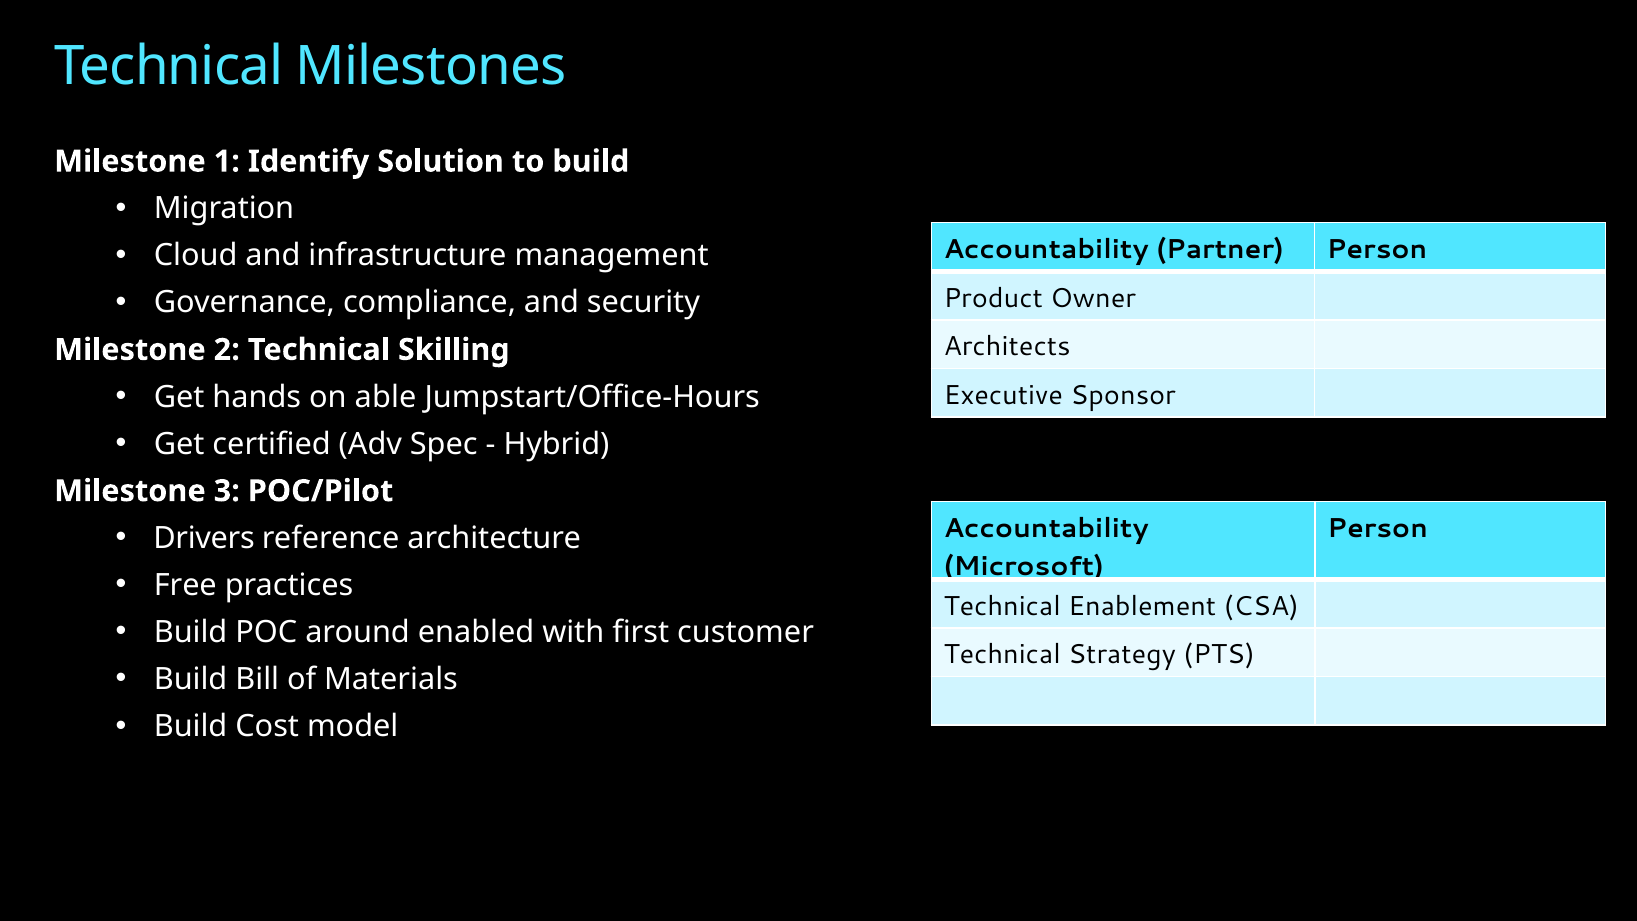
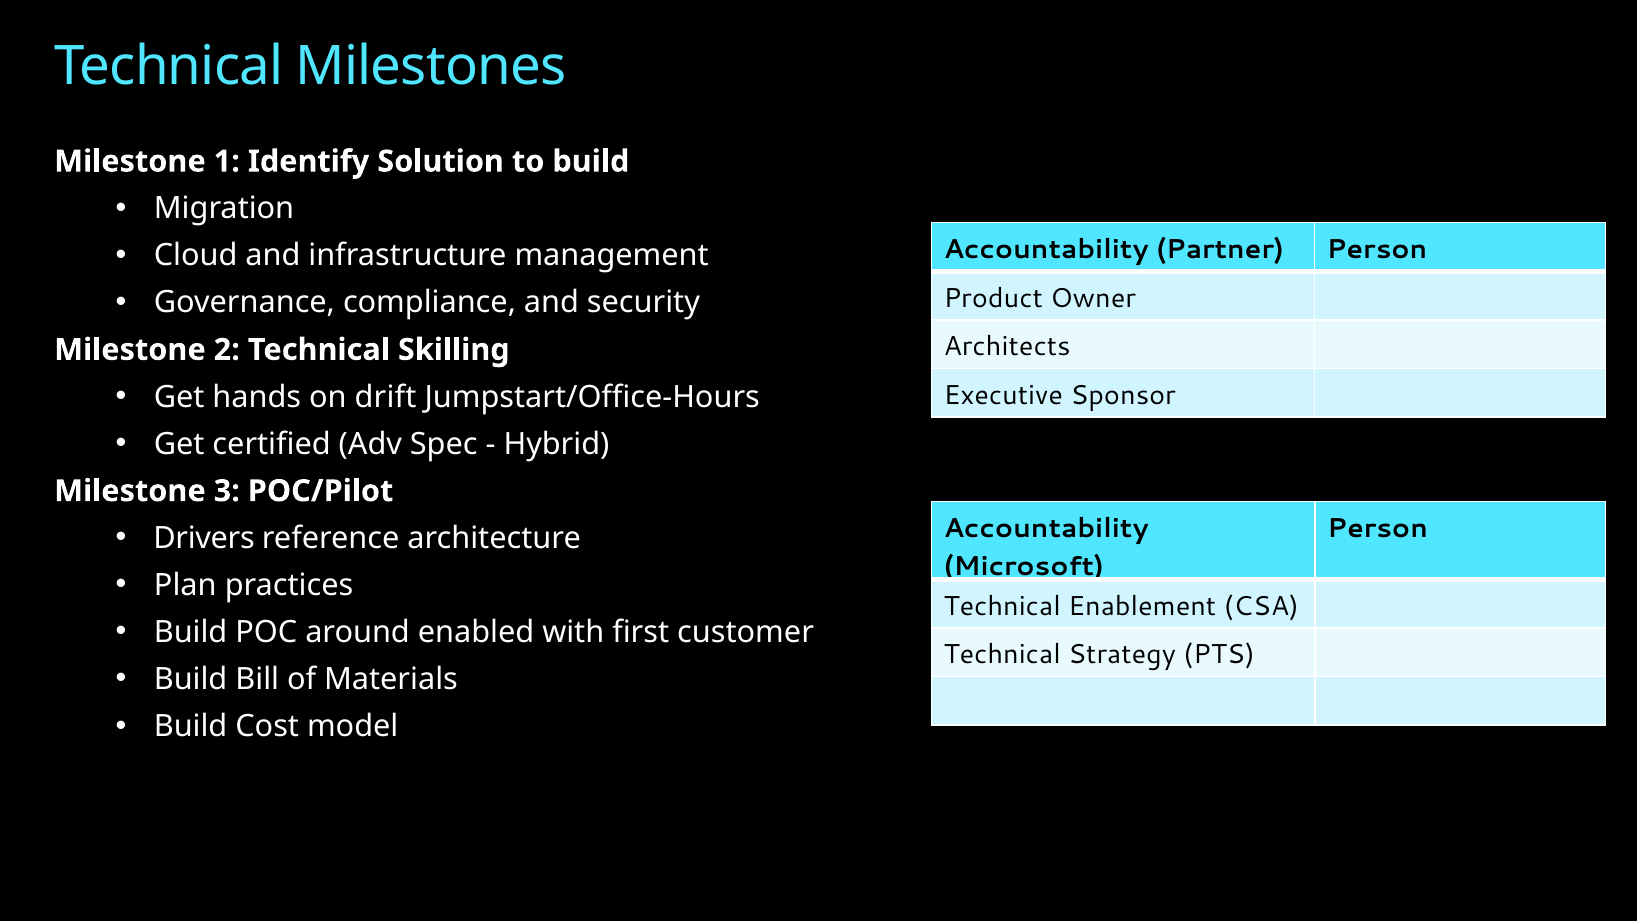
able: able -> drift (386, 397)
Free: Free -> Plan (185, 585)
